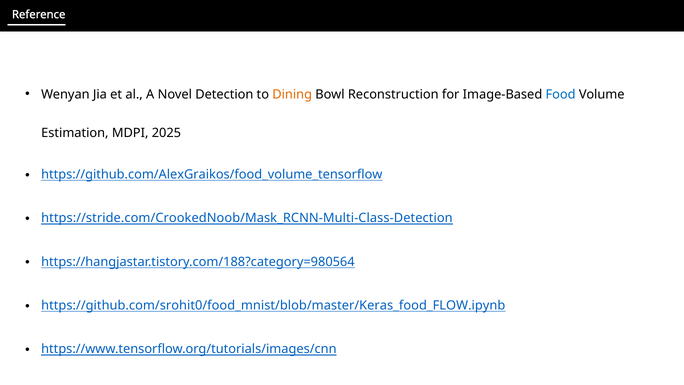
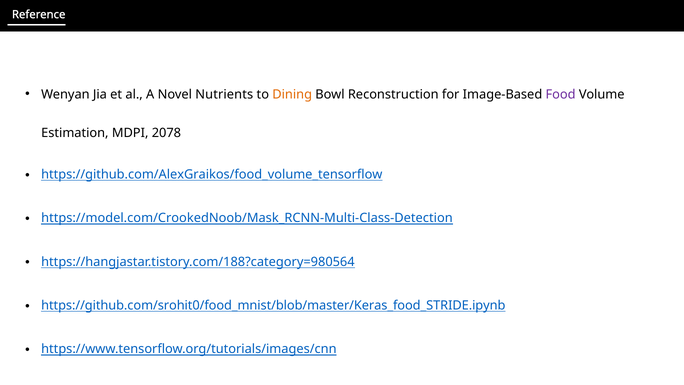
Detection: Detection -> Nutrients (224, 94)
Food colour: blue -> purple (561, 94)
2025: 2025 -> 2078 (166, 133)
https://stride.com/CrookedNoob/Mask_RCNN-Multi-Class-Detection: https://stride.com/CrookedNoob/Mask_RCNN-Multi-Class-Detection -> https://model.com/CrookedNoob/Mask_RCNN-Multi-Class-Detection (247, 218)
https://github.com/srohit0/food_mnist/blob/master/Keras_food_FLOW.ipynb: https://github.com/srohit0/food_mnist/blob/master/Keras_food_FLOW.ipynb -> https://github.com/srohit0/food_mnist/blob/master/Keras_food_STRIDE.ipynb (273, 305)
